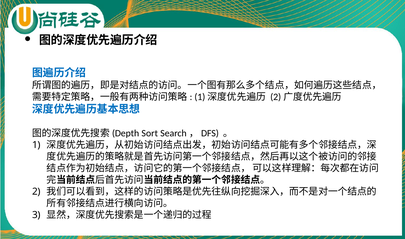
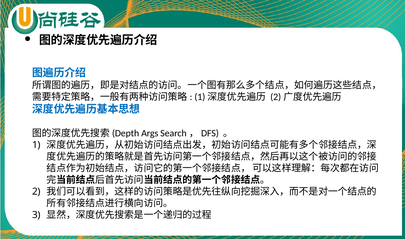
Sort: Sort -> Args (150, 133)
